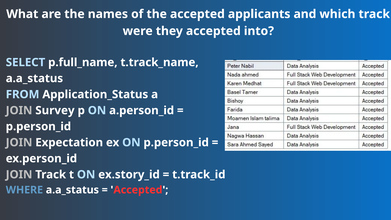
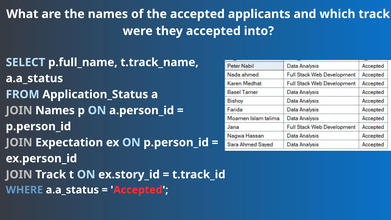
JOIN Survey: Survey -> Names (55, 110)
